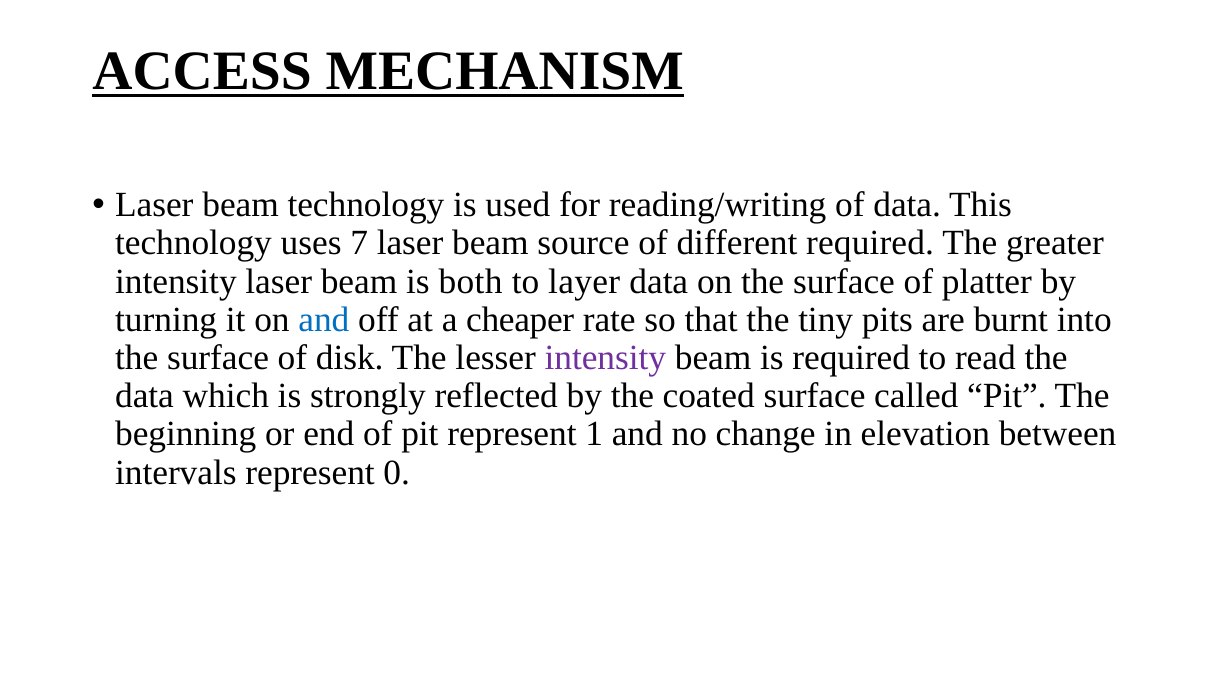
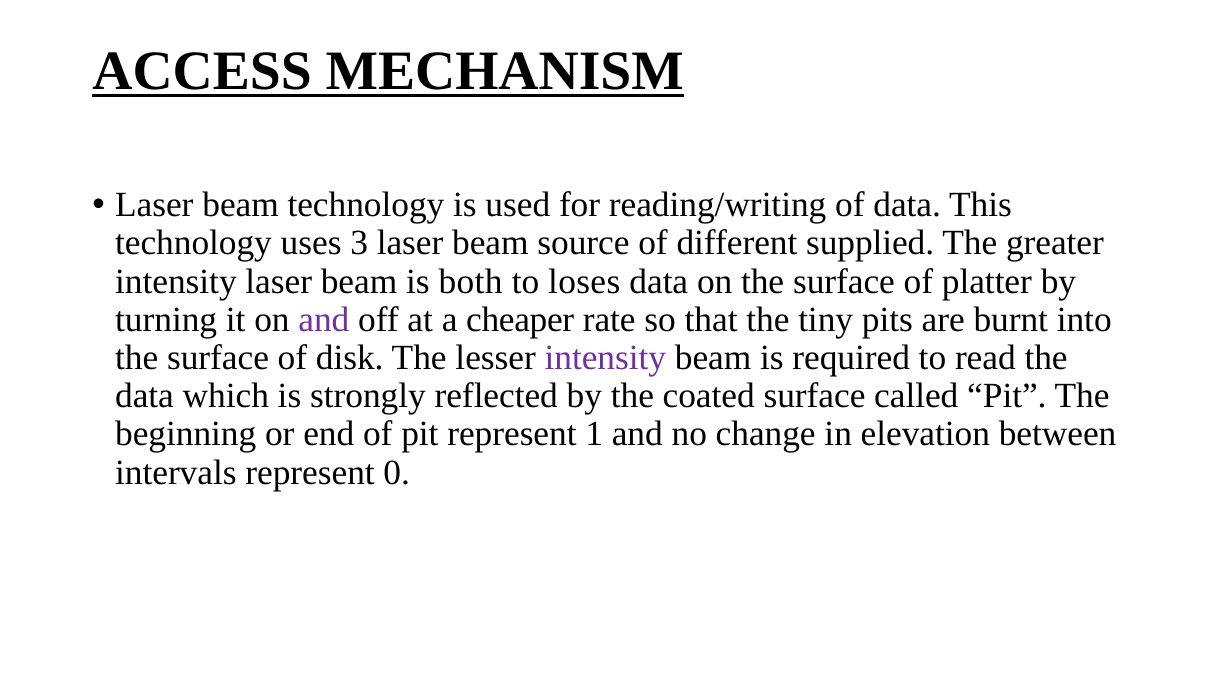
7: 7 -> 3 (359, 243)
different required: required -> supplied (870, 243)
layer: layer -> loses (584, 282)
and colour: blue -> purple (324, 320)
